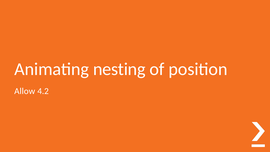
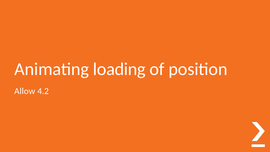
nesting: nesting -> loading (119, 69)
